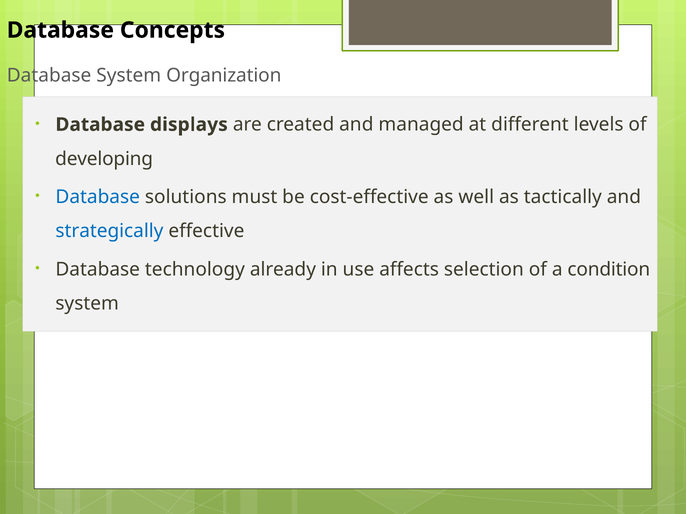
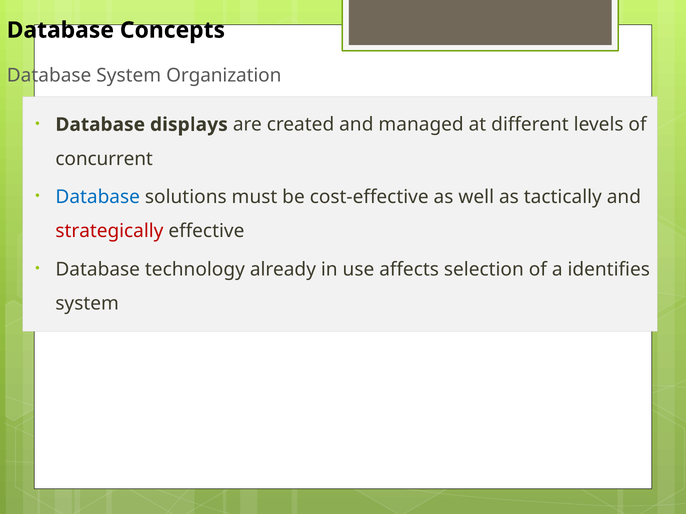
developing: developing -> concurrent (104, 159)
strategically colour: blue -> red (109, 231)
condition: condition -> identifies (609, 270)
